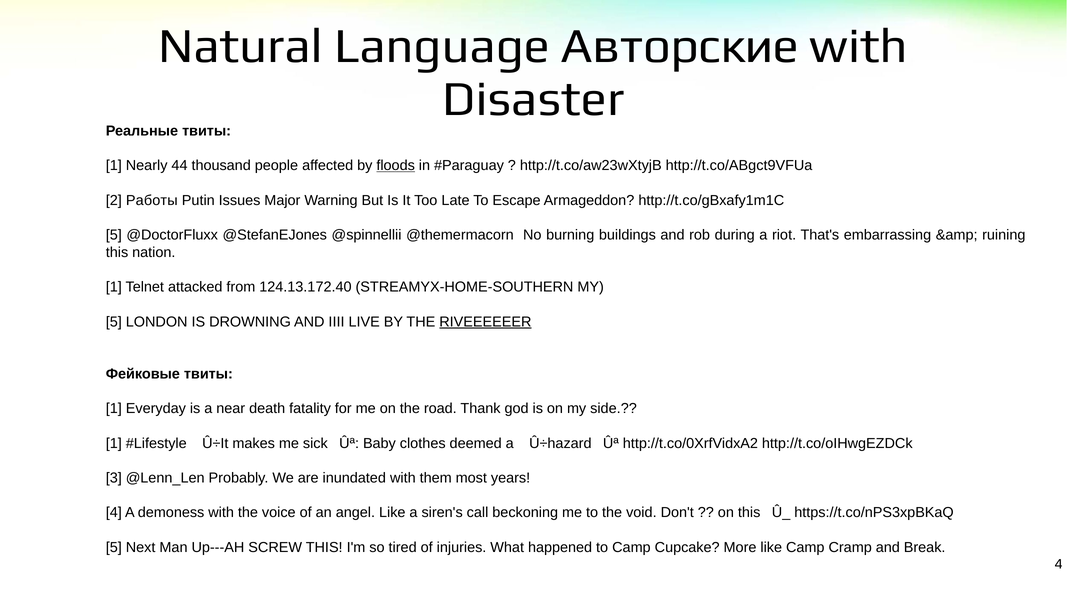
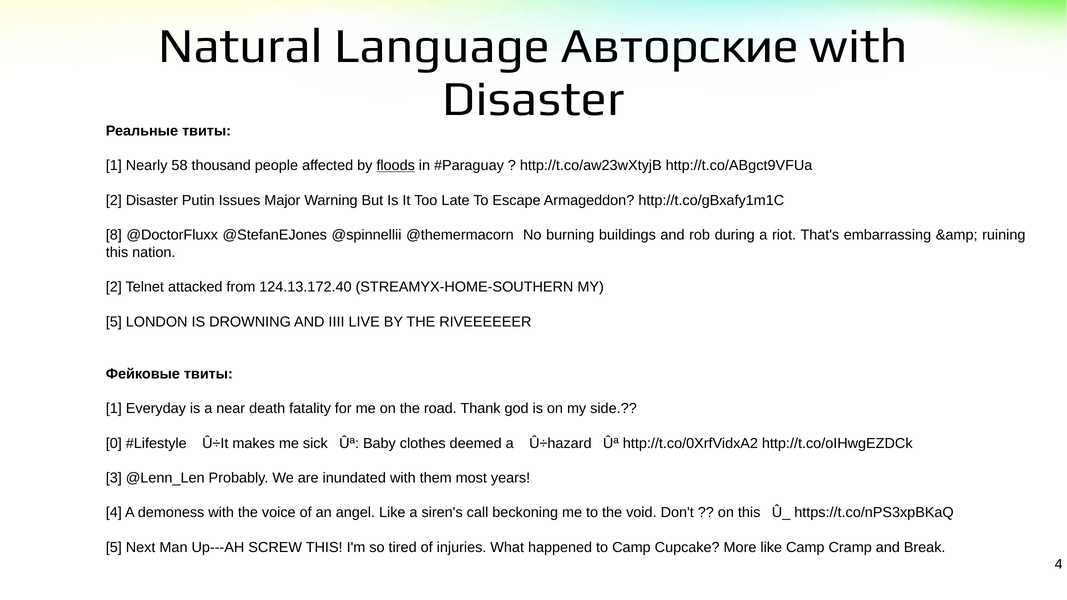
44: 44 -> 58 (180, 166)
2 Работы: Работы -> Disaster (152, 200)
5: 5 -> 8 (114, 235)
1: 1 -> 2 (114, 287)
RIVEEEEEER underline: present -> none (485, 322)
1: 1 -> 0 (114, 443)
